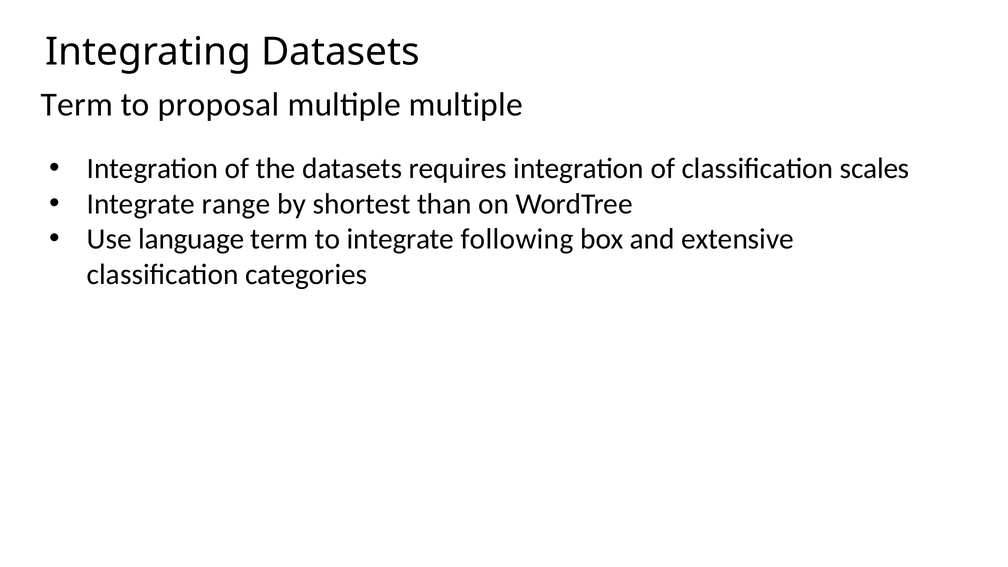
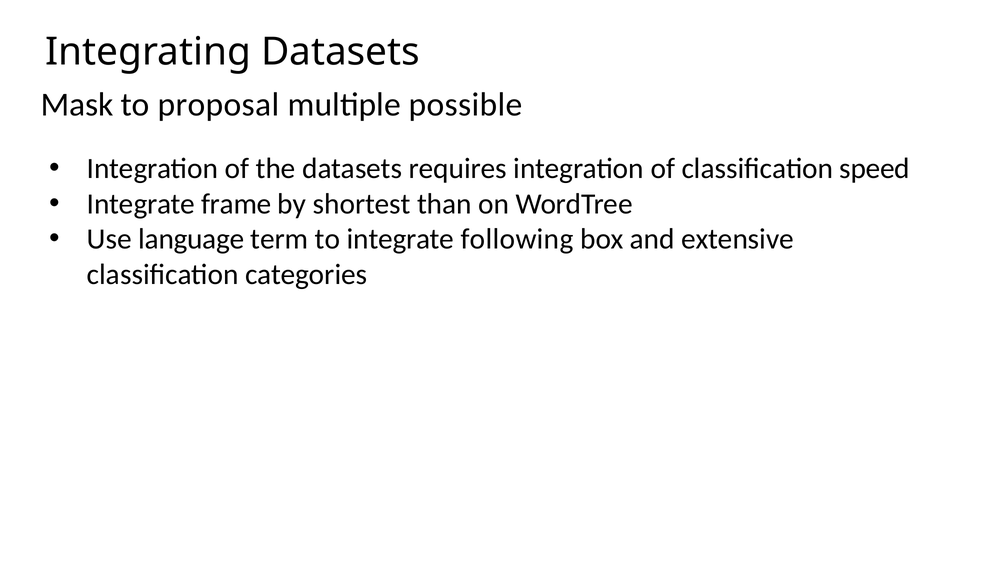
Term: Term -> Mask (77, 105)
multiple multiple: multiple -> possible (466, 105)
scales: scales -> speed (875, 169)
range: range -> frame (236, 204)
